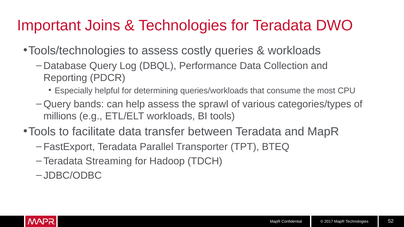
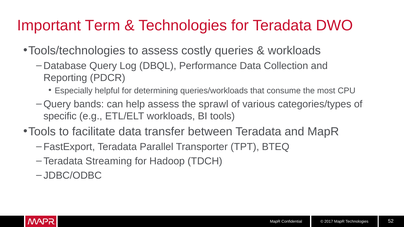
Joins: Joins -> Term (103, 25)
millions: millions -> specific (60, 116)
